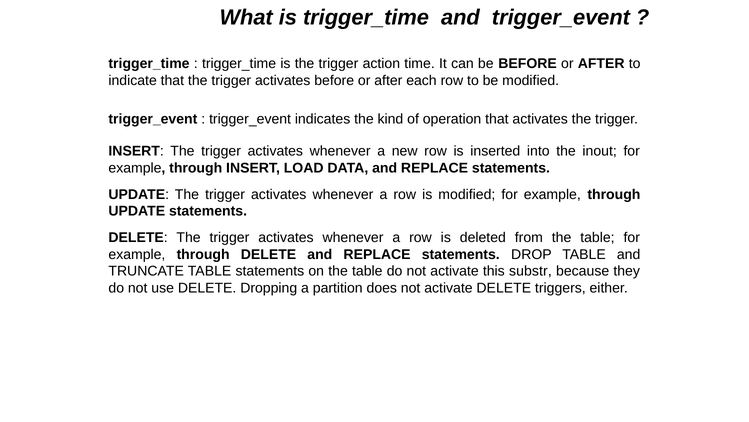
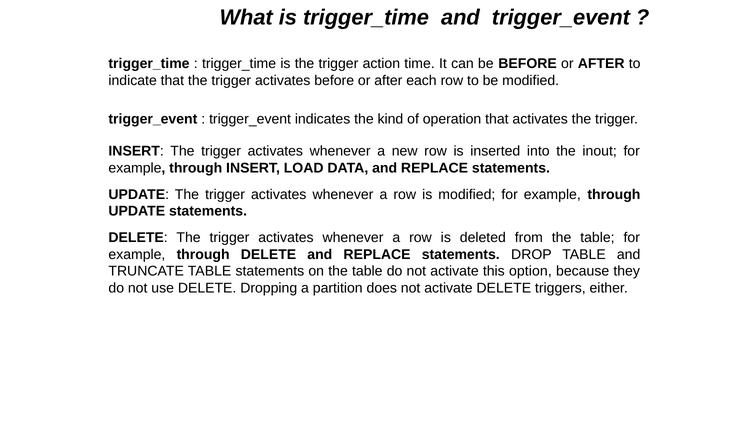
substr: substr -> option (530, 271)
